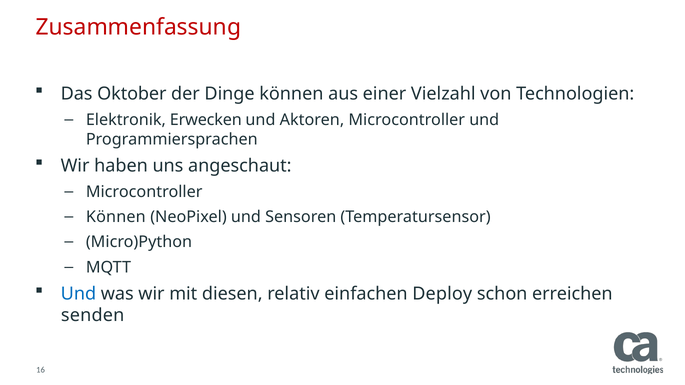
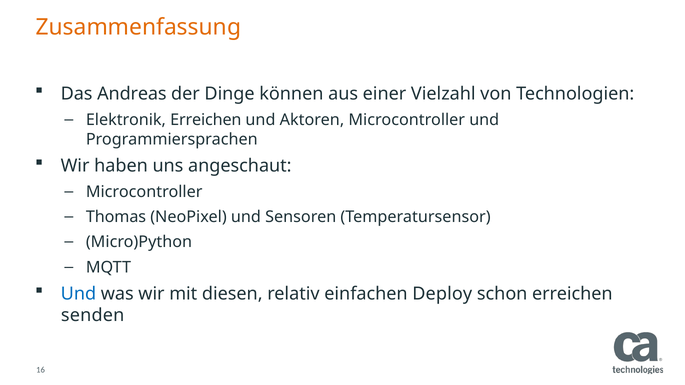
Zusammenfassung colour: red -> orange (138, 27)
Oktober: Oktober -> Andreas (132, 94)
Elektronik Erwecken: Erwecken -> Erreichen (206, 120)
Können: Können -> Thomas (116, 217)
